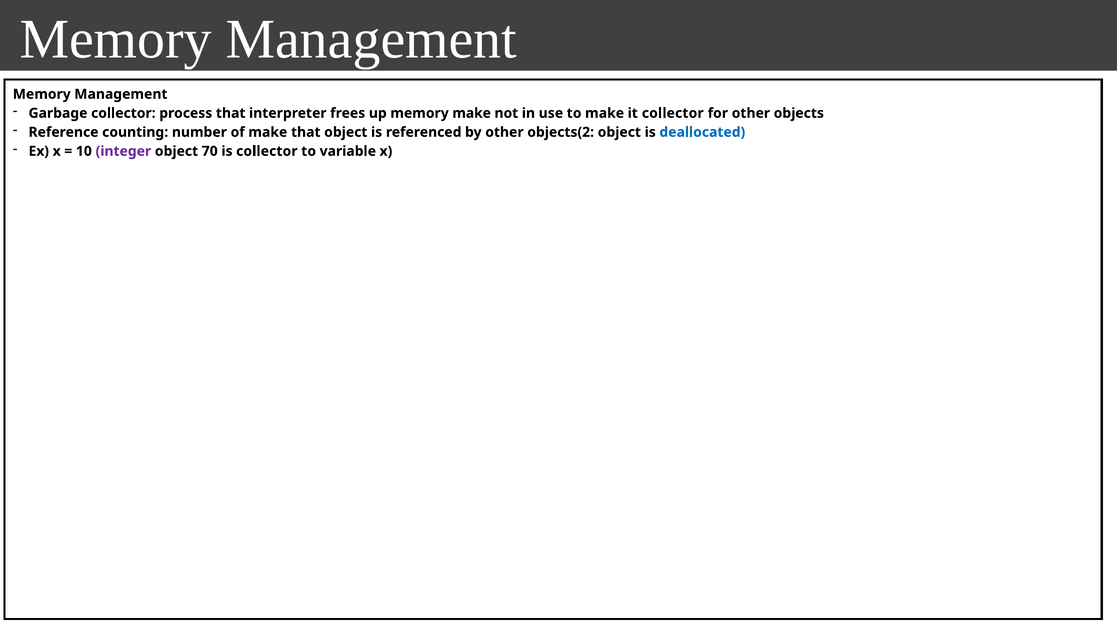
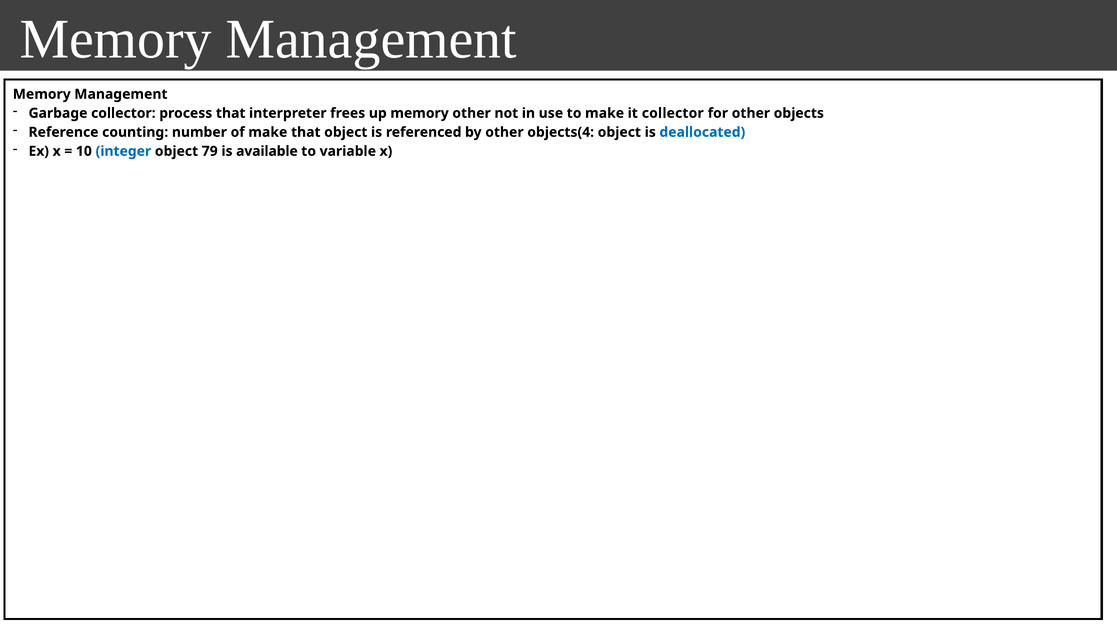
memory make: make -> other (472, 113)
objects(2: objects(2 -> objects(4 (561, 132)
integer colour: purple -> blue (123, 151)
70: 70 -> 79 (210, 151)
is collector: collector -> available (267, 151)
